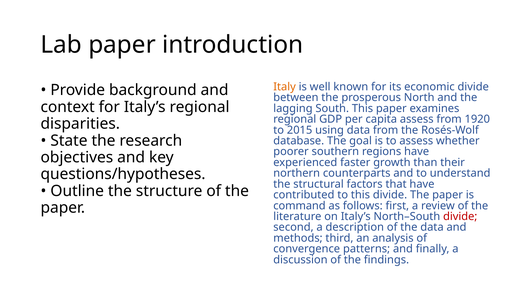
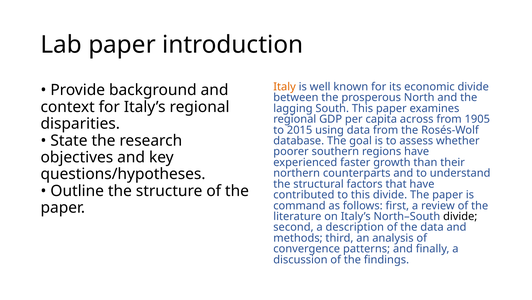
capita assess: assess -> across (417, 119)
1920: 1920 -> 1905 (477, 119)
divide colour: red -> black (460, 216)
